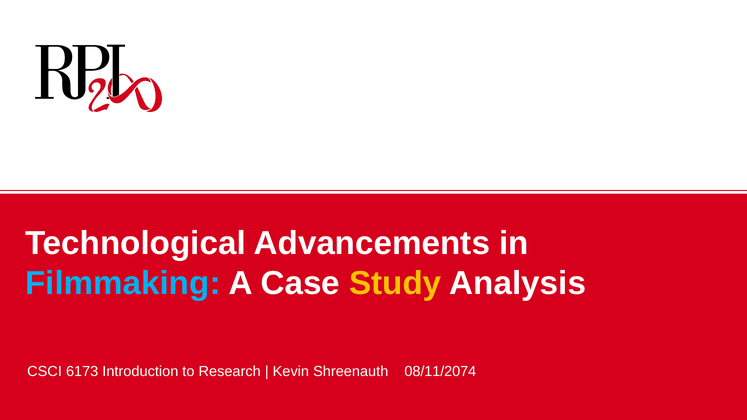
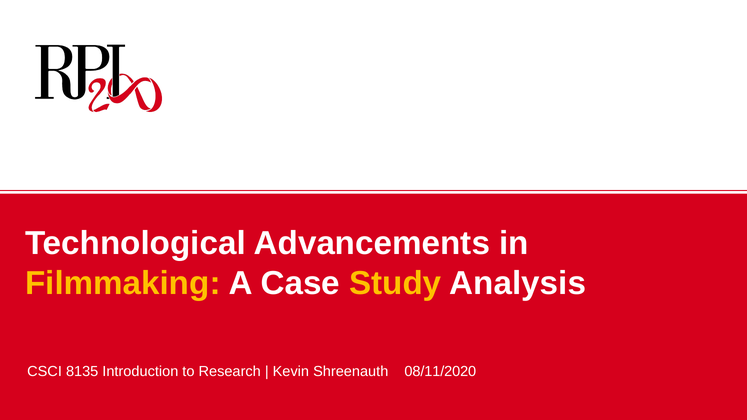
Filmmaking colour: light blue -> yellow (123, 283)
6173: 6173 -> 8135 (82, 372)
08/11/2074: 08/11/2074 -> 08/11/2020 (440, 372)
